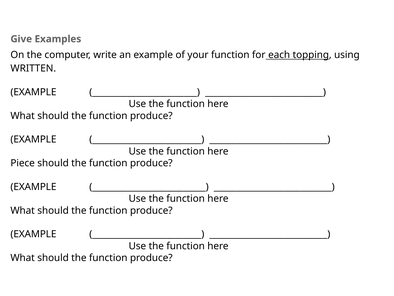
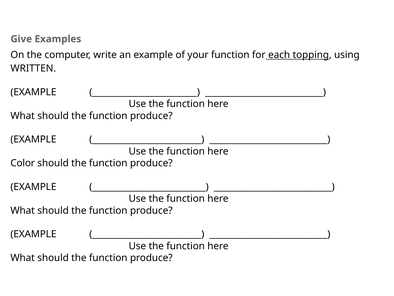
Piece: Piece -> Color (23, 163)
